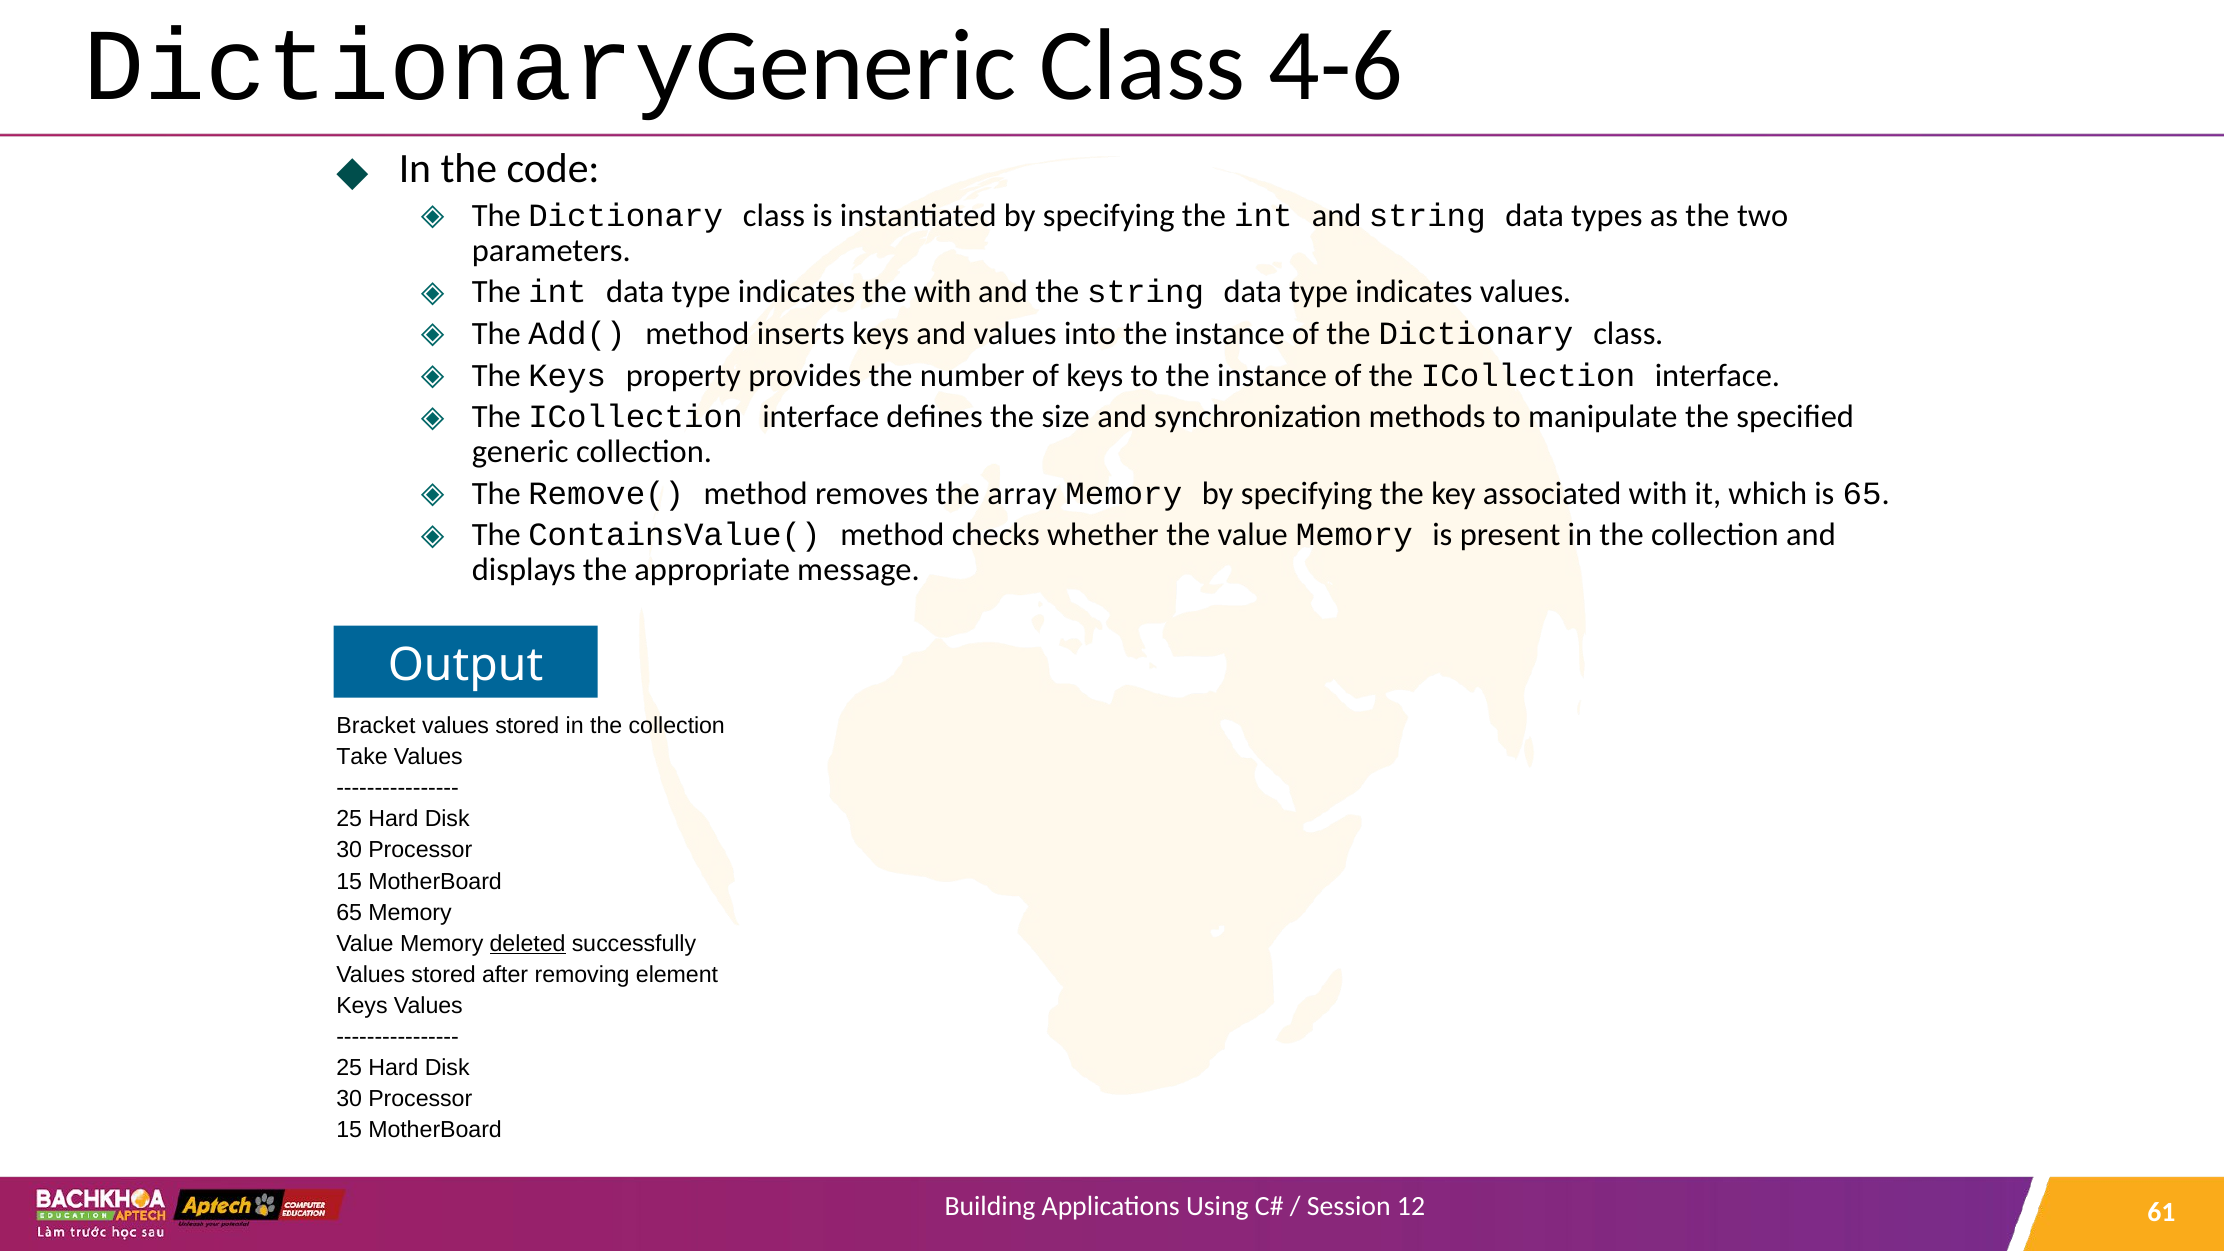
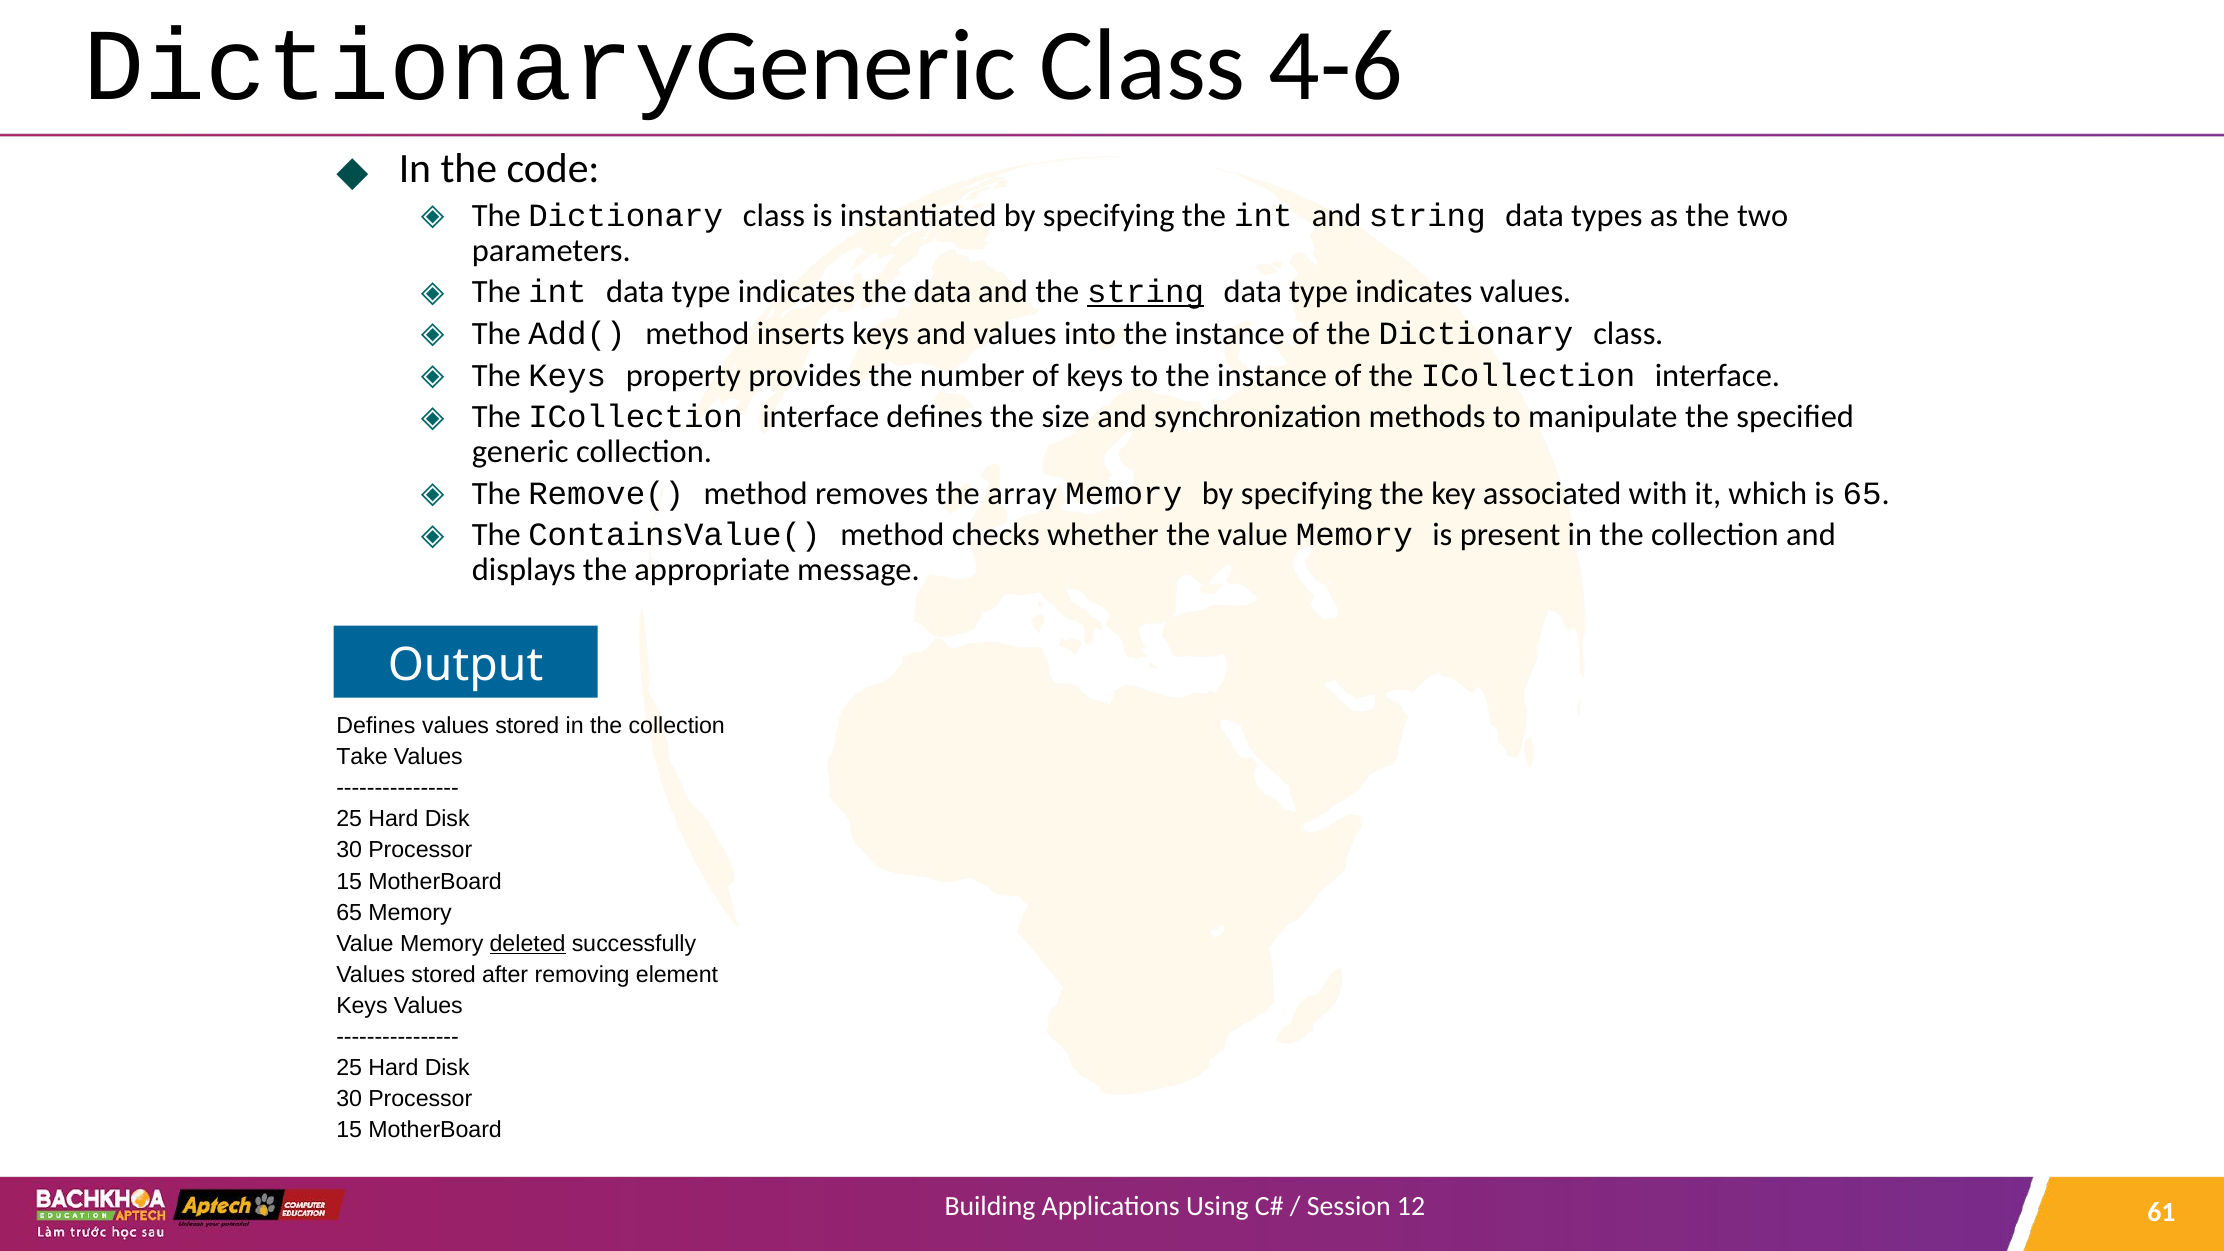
the with: with -> data (943, 292)
string underline: none -> present (1146, 292)
Bracket: Bracket -> Defines (376, 726)
